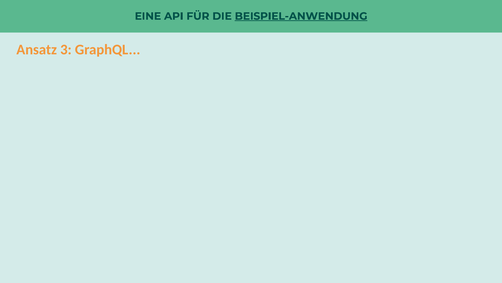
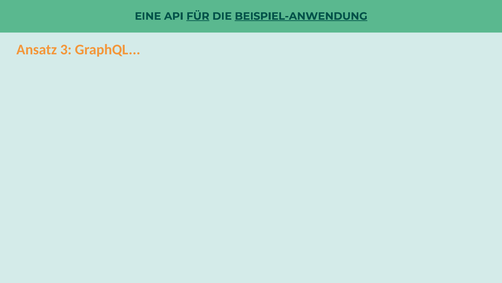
FÜR underline: none -> present (198, 16)
